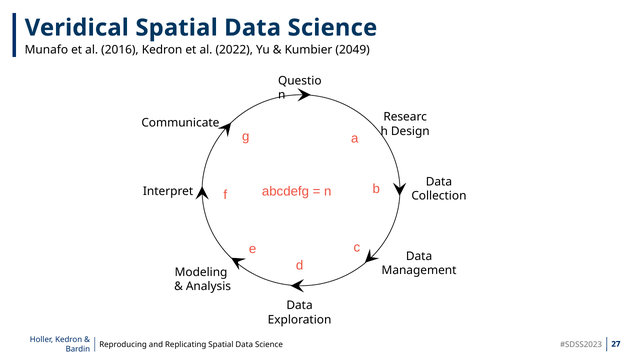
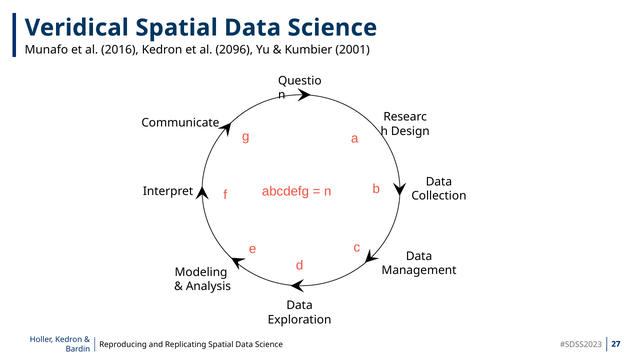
2022: 2022 -> 2096 (234, 50)
2049: 2049 -> 2001 (353, 50)
